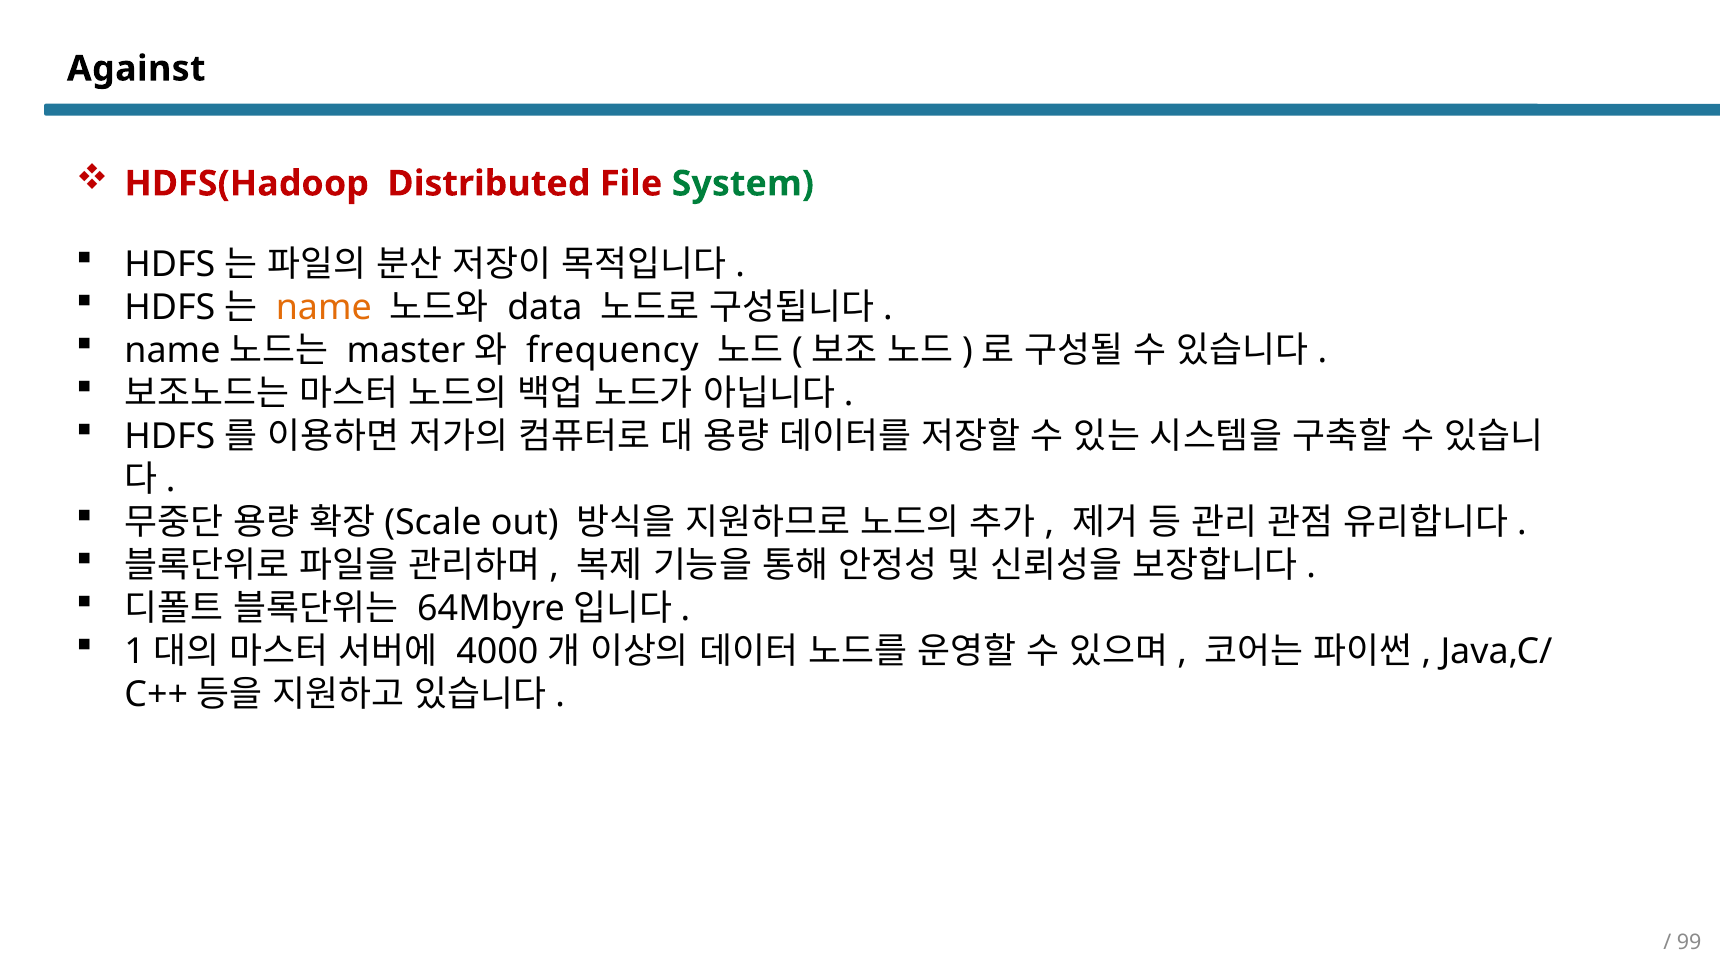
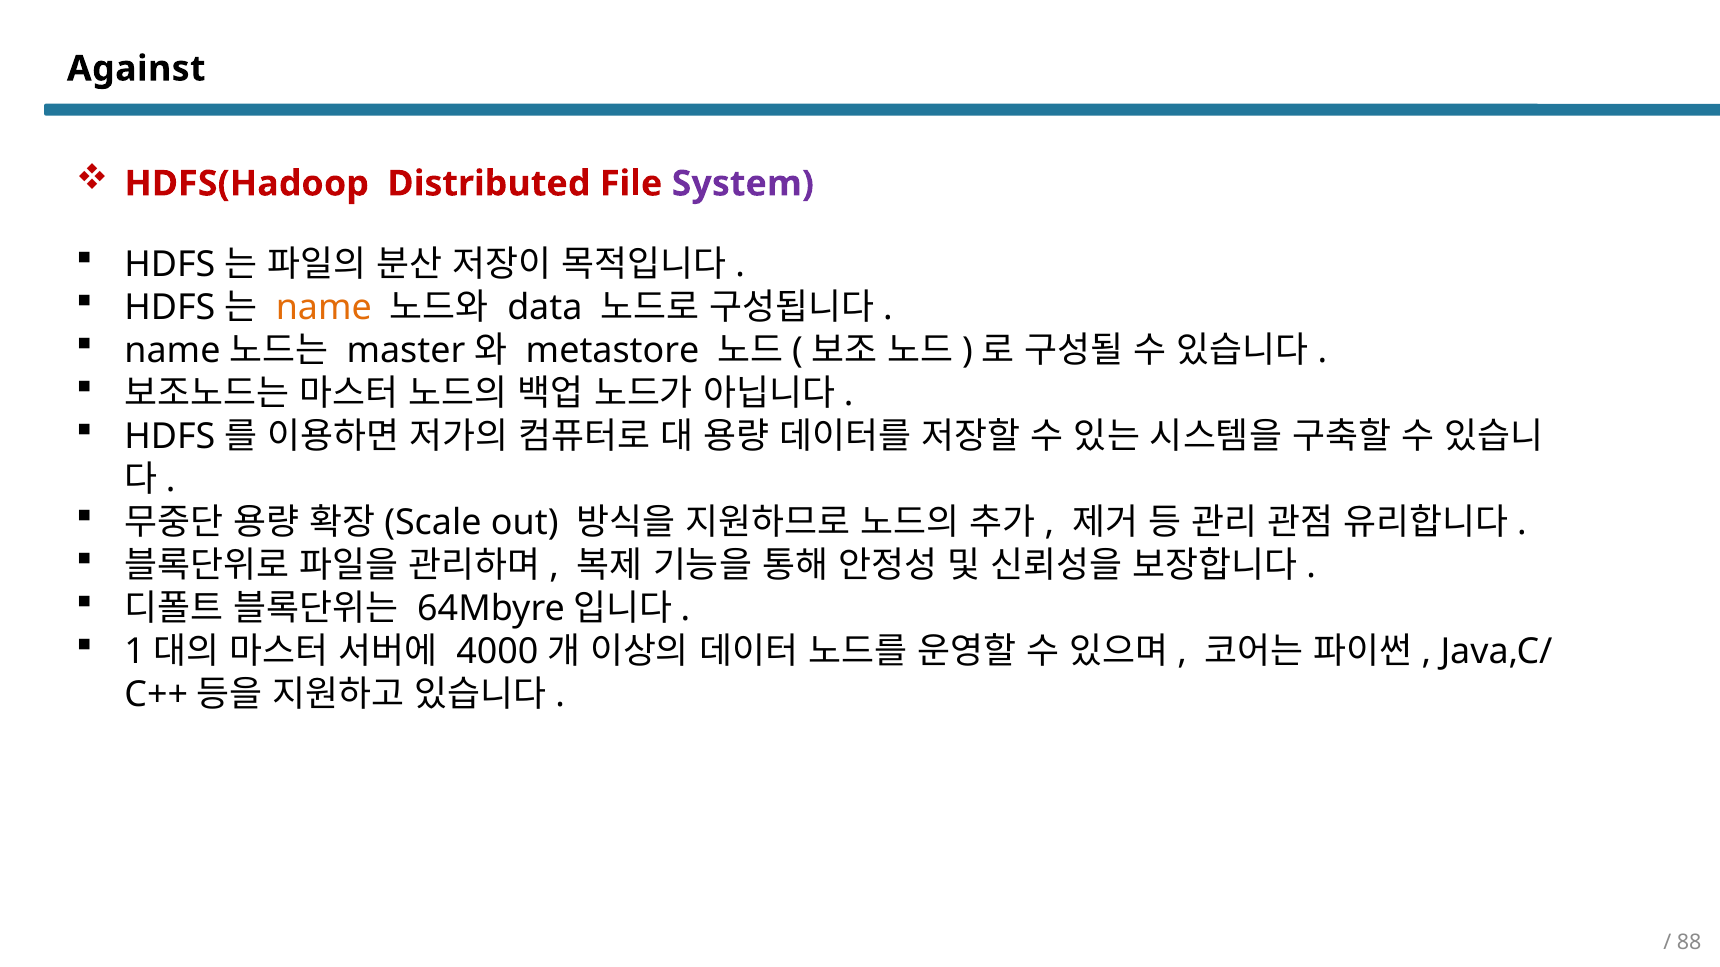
System colour: green -> purple (743, 184)
frequency: frequency -> metastore (613, 351)
99: 99 -> 88 (1689, 942)
